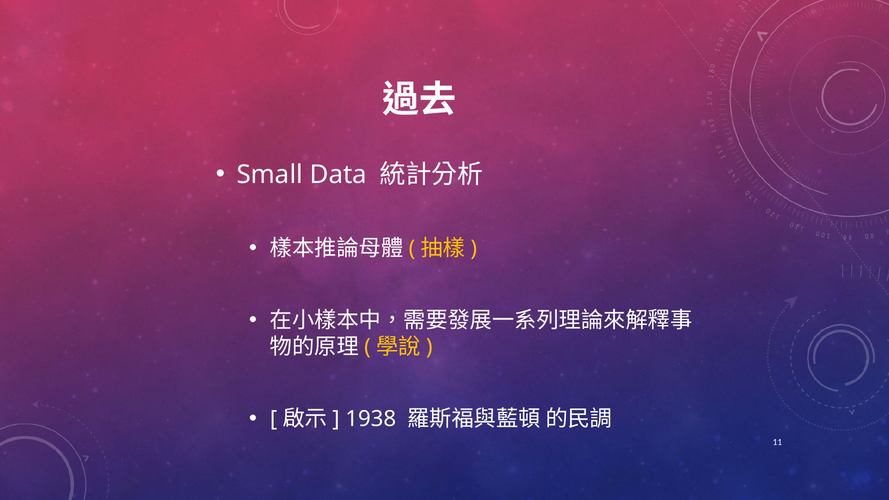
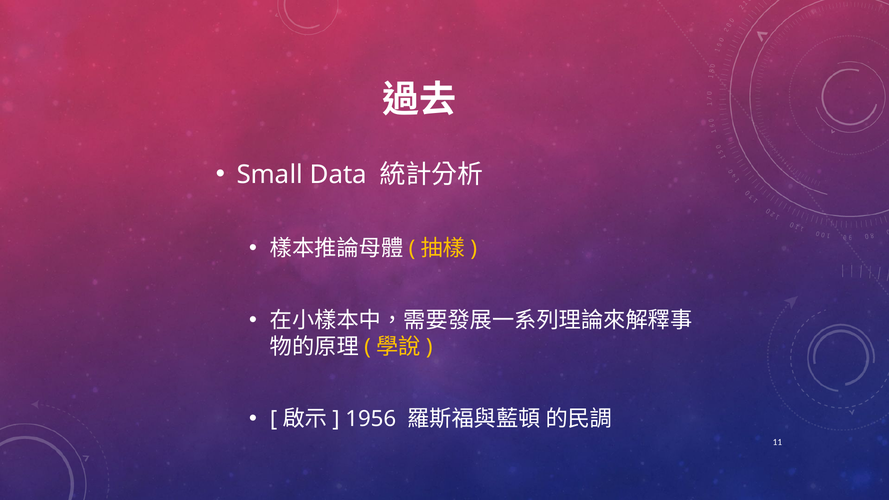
1938: 1938 -> 1956 (371, 419)
